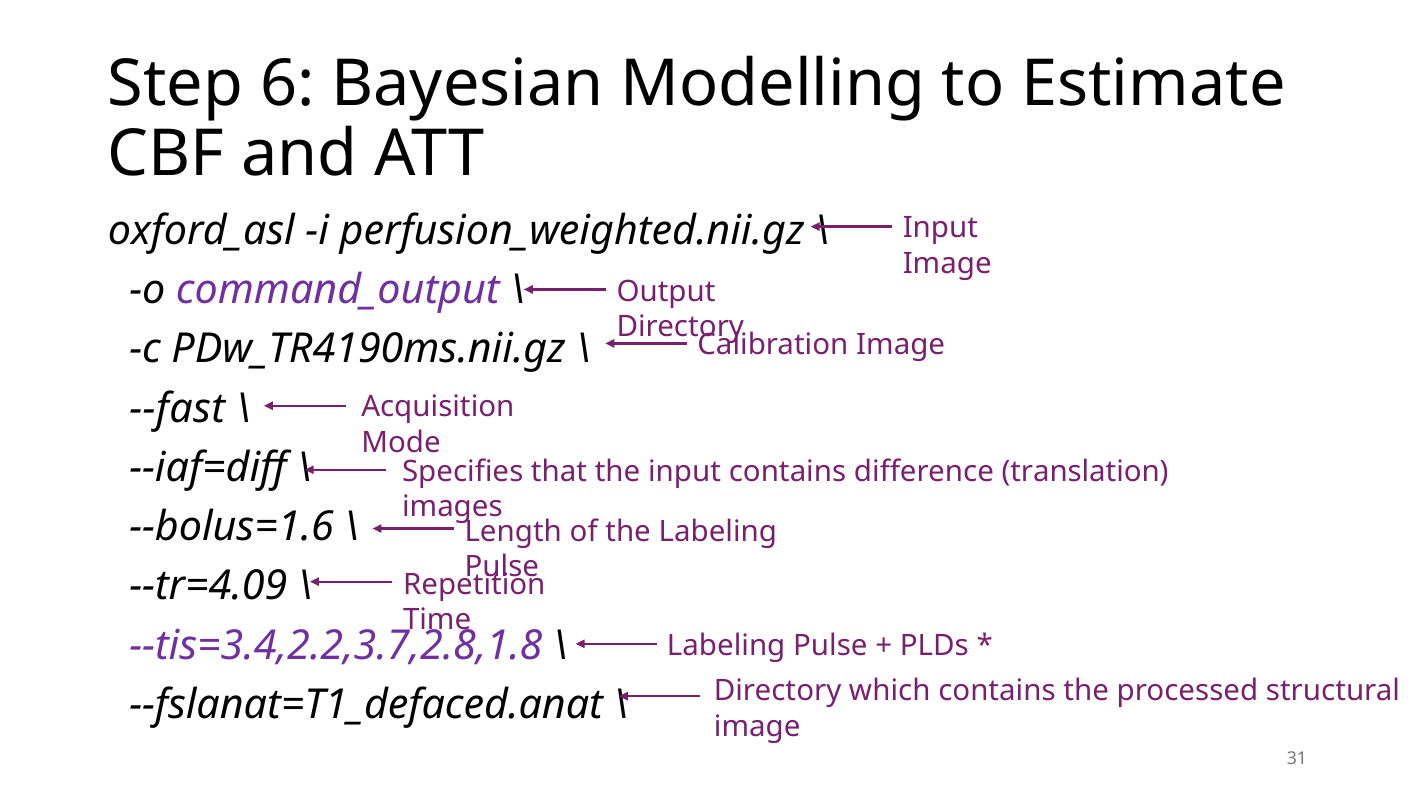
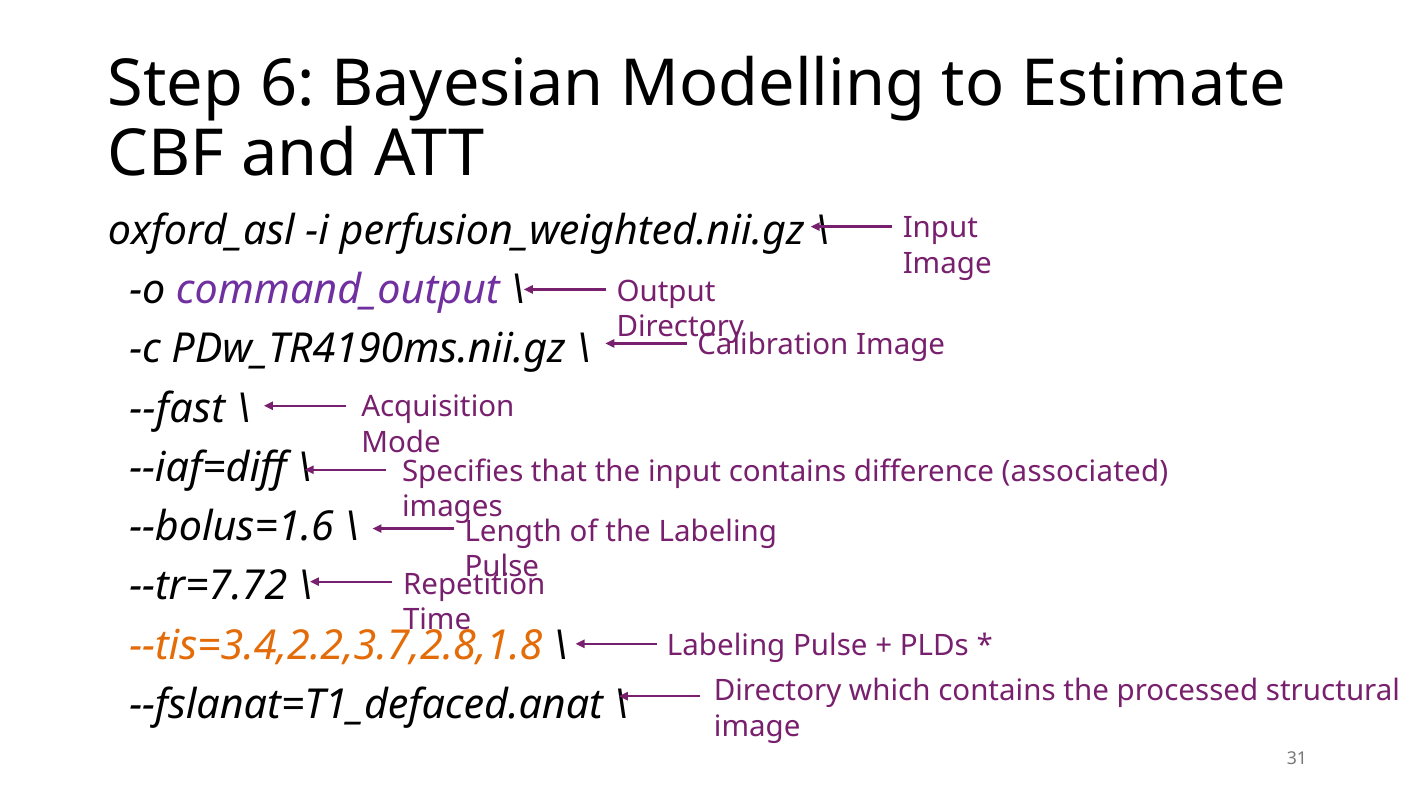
translation: translation -> associated (1085, 471)
--tr=4.09: --tr=4.09 -> --tr=7.72 (208, 586)
--tis=3.4,2.2,3.7,2.8,1.8 colour: purple -> orange (336, 646)
